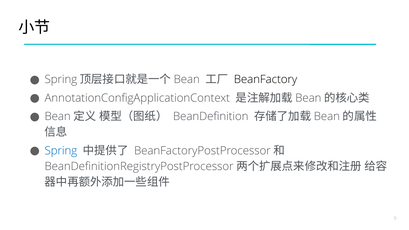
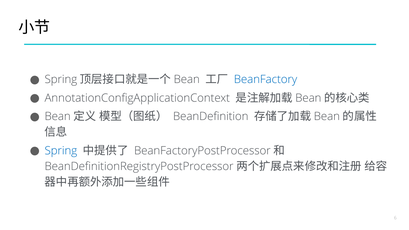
BeanFactory colour: black -> blue (266, 80)
